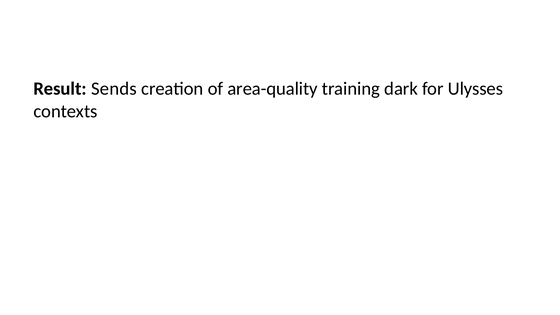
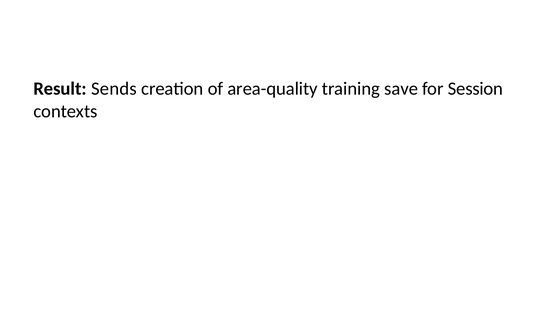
dark: dark -> save (401, 89)
Ulysses: Ulysses -> Session (475, 89)
